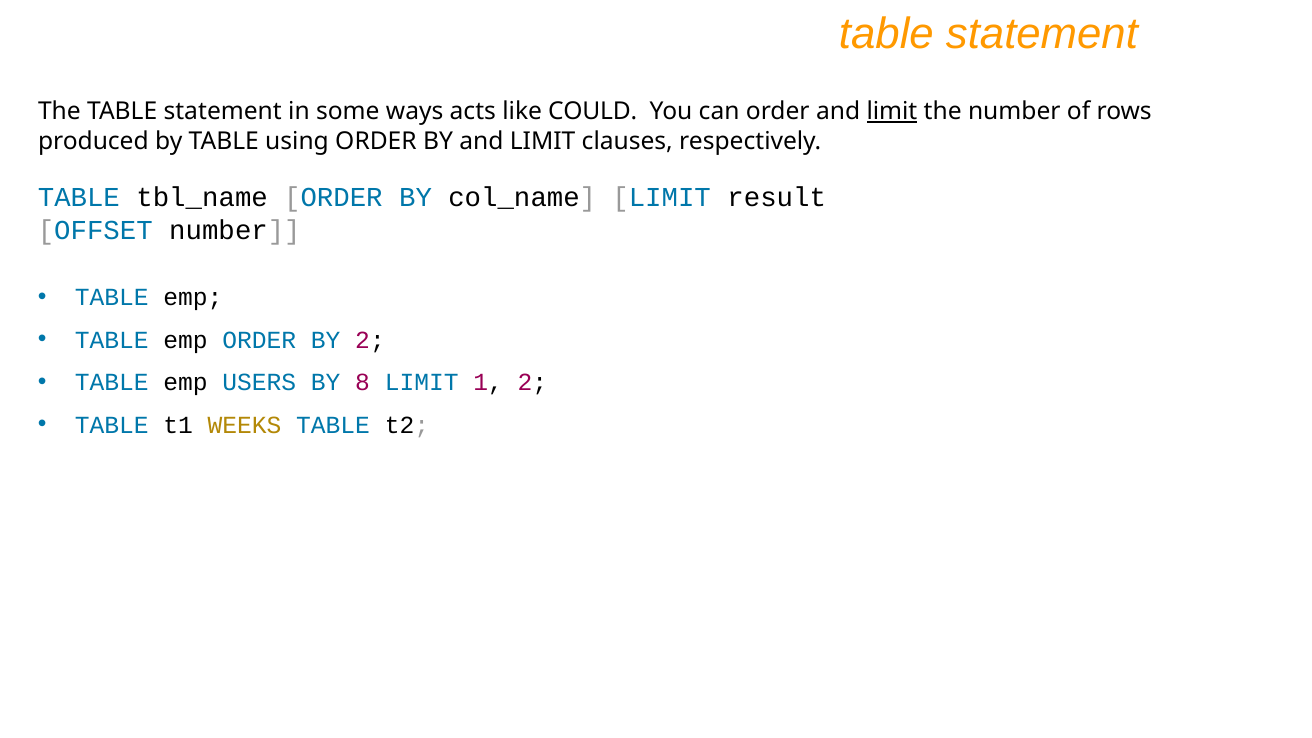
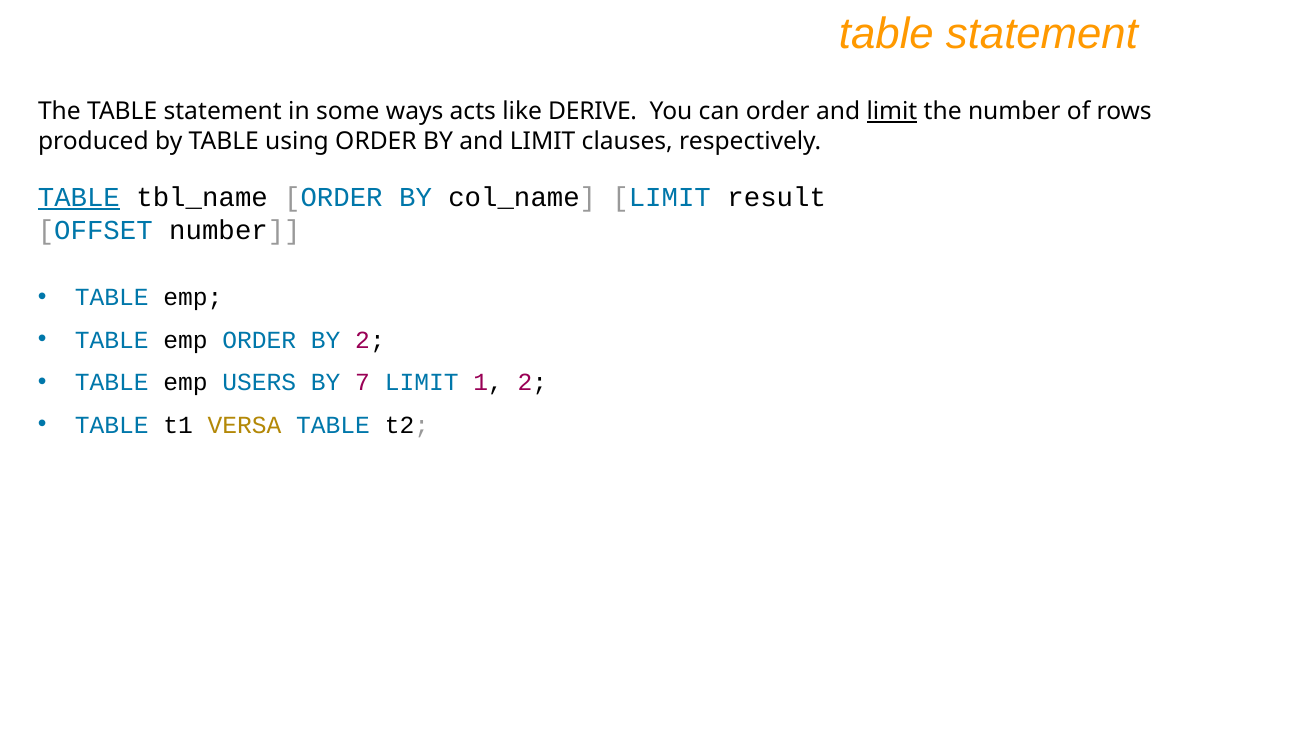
COULD: COULD -> DERIVE (593, 111)
TABLE underline: none -> present (79, 197)
8: 8 -> 7 (363, 383)
WEEKS: WEEKS -> VERSA (245, 425)
